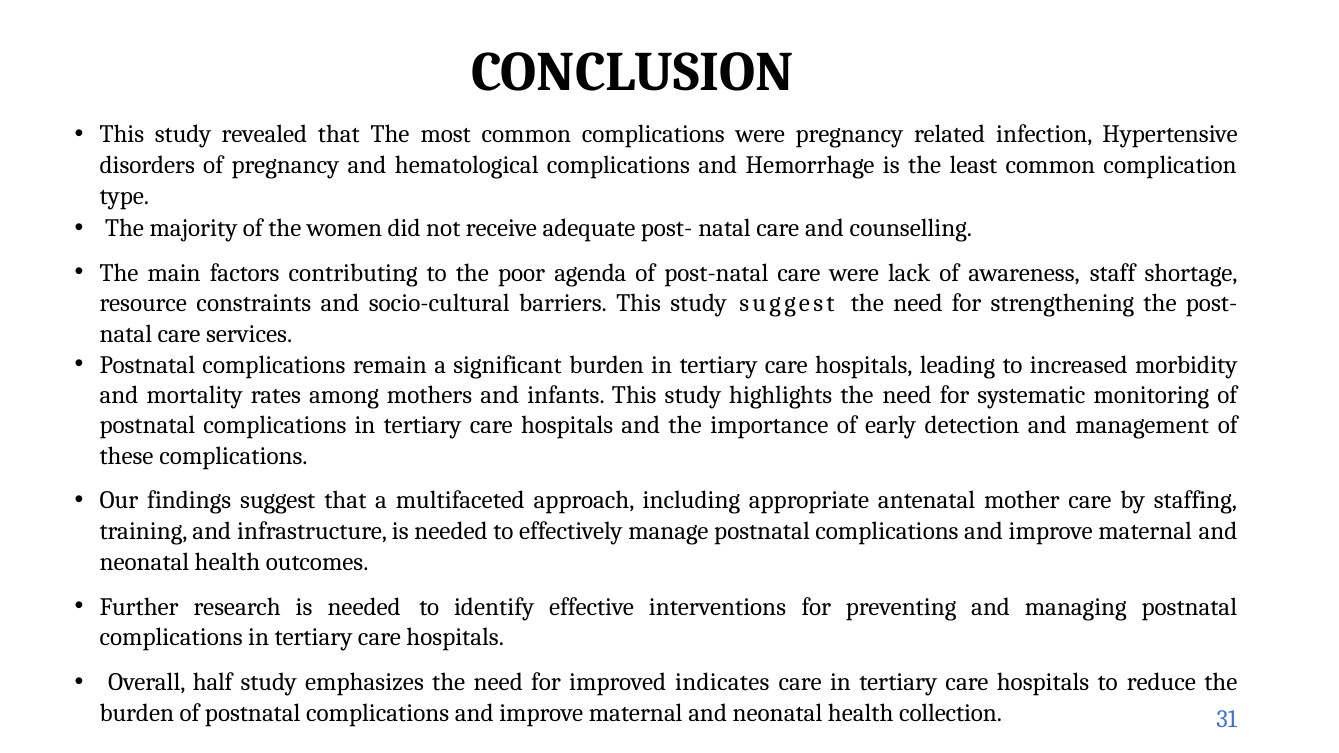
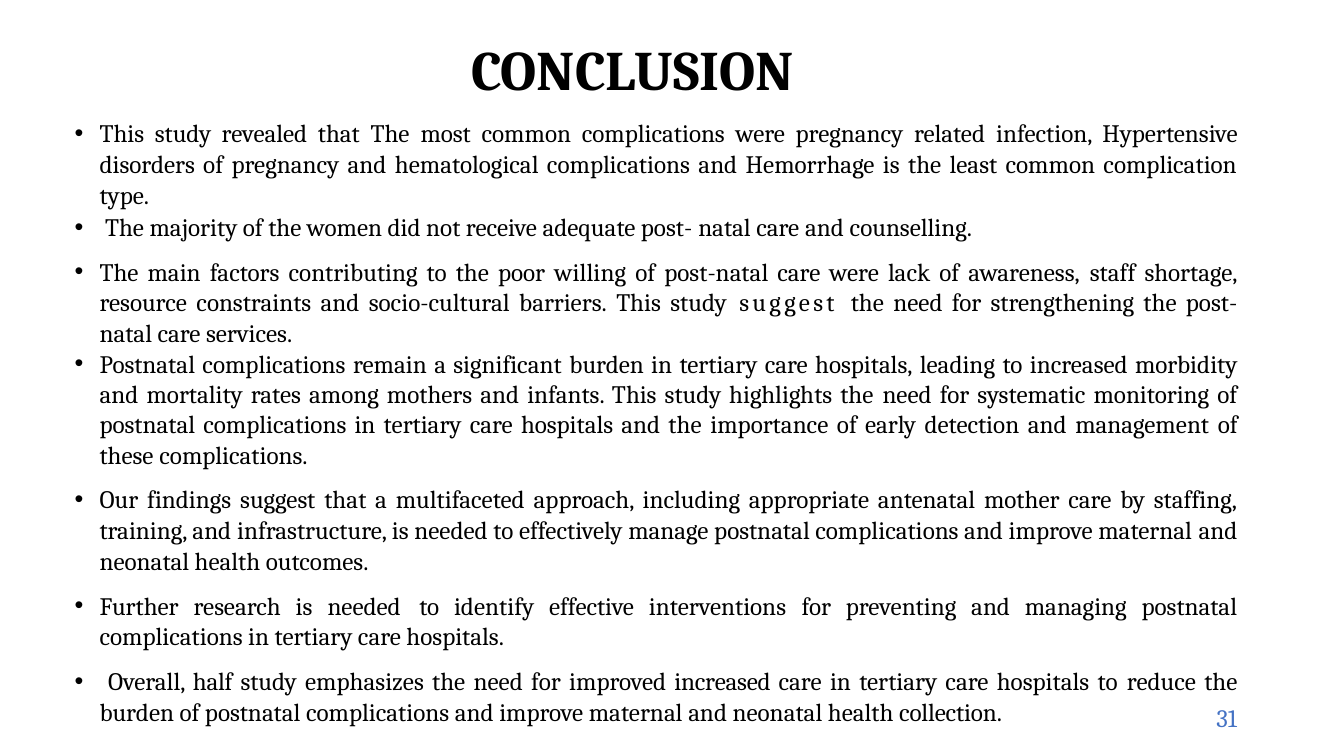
agenda: agenda -> willing (590, 273)
improved indicates: indicates -> increased (723, 682)
